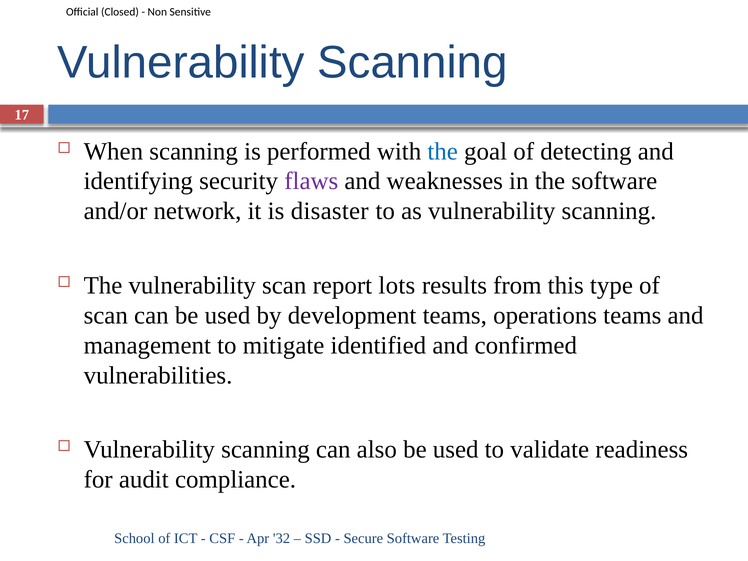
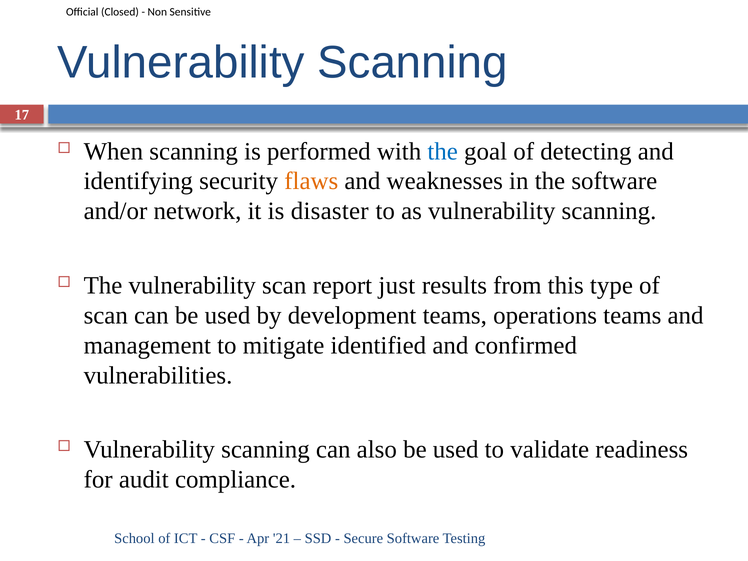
flaws colour: purple -> orange (311, 181)
lots: lots -> just (397, 286)
32: 32 -> 21 (281, 539)
